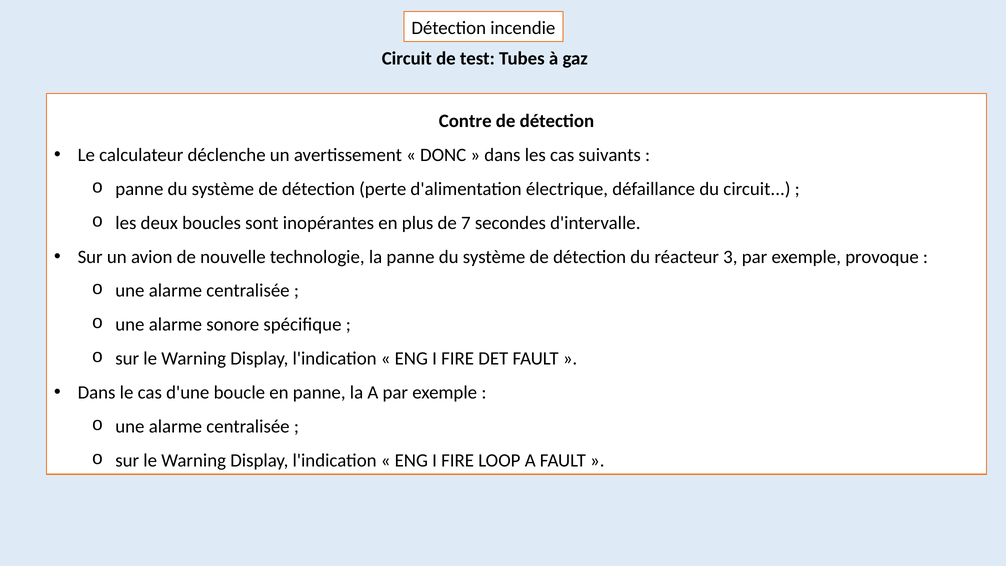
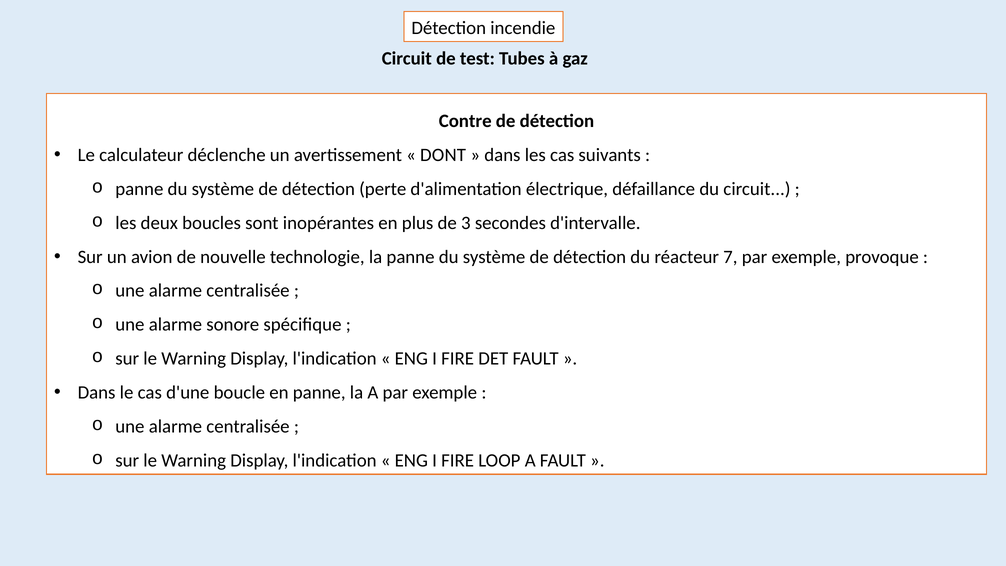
DONC: DONC -> DONT (443, 155)
7: 7 -> 3 (466, 223)
3: 3 -> 7 (730, 257)
